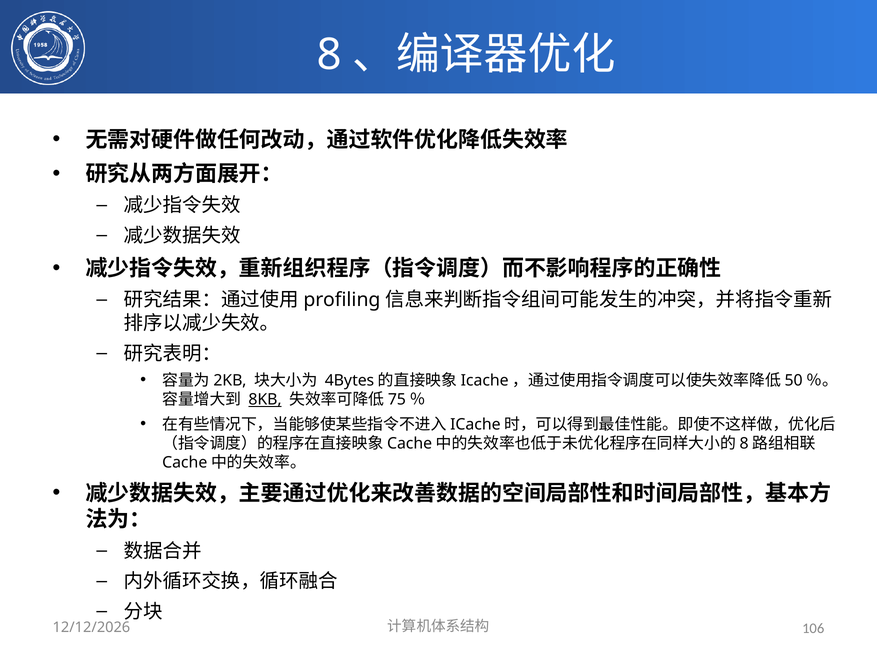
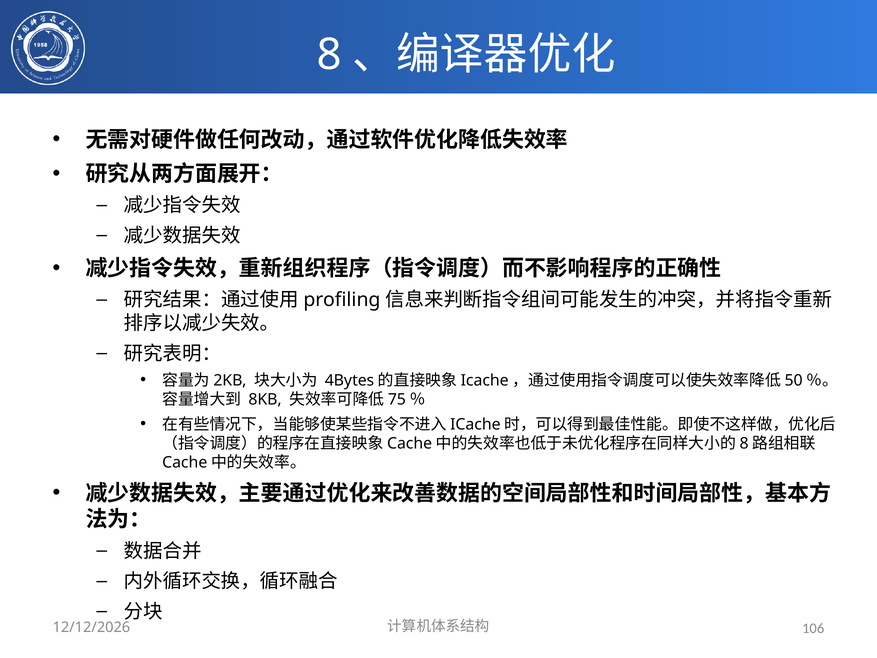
8KB underline: present -> none (265, 399)
